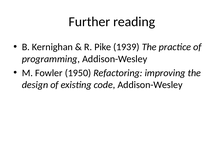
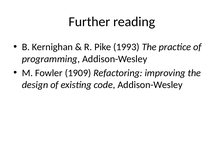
1939: 1939 -> 1993 (126, 47)
1950: 1950 -> 1909 (78, 73)
